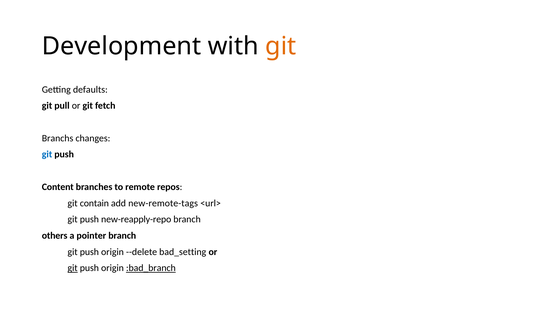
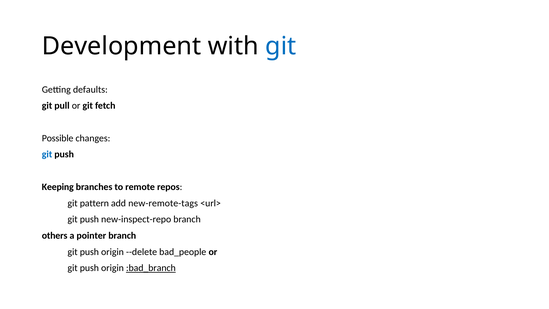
git colour: orange -> blue (281, 46)
Branchs: Branchs -> Possible (58, 138)
Content: Content -> Keeping (58, 187)
contain: contain -> pattern (94, 203)
new-reapply-repo: new-reapply-repo -> new-inspect-repo (136, 219)
bad_setting: bad_setting -> bad_people (183, 252)
git underline: present -> none (73, 268)
